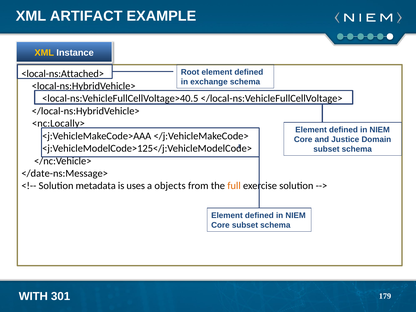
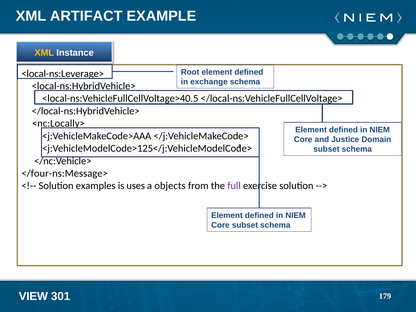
<local-ns:Attached>: <local-ns:Attached> -> <local-ns:Leverage> (63, 74)
</date-ns:Message>: </date-ns:Message> -> </four-ns:Message> (65, 173)
metadata: metadata -> examples (96, 186)
full colour: orange -> purple (234, 186)
WITH: WITH -> VIEW (33, 296)
